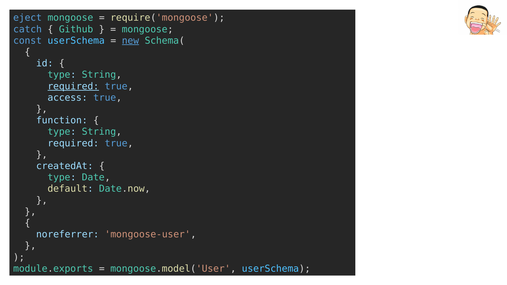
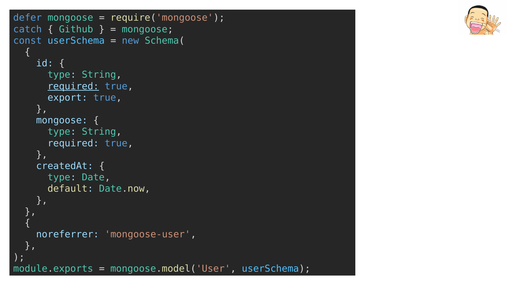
eject: eject -> defer (28, 18)
new underline: present -> none (130, 41)
access: access -> export (68, 98)
function: function -> mongoose (62, 121)
